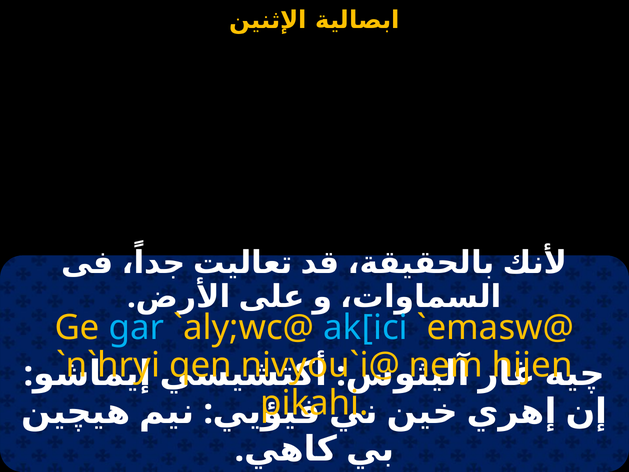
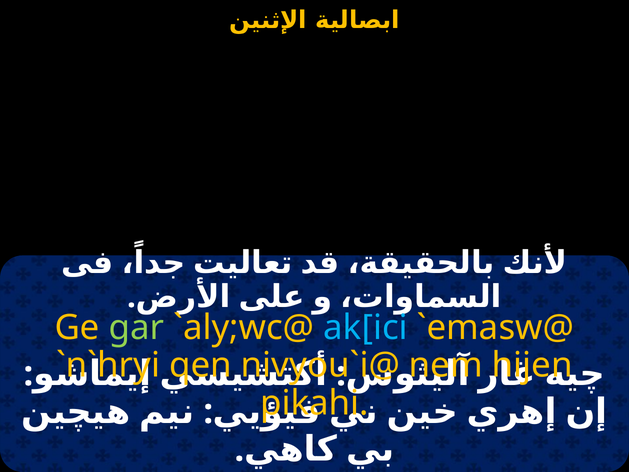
gar colour: light blue -> light green (136, 327)
